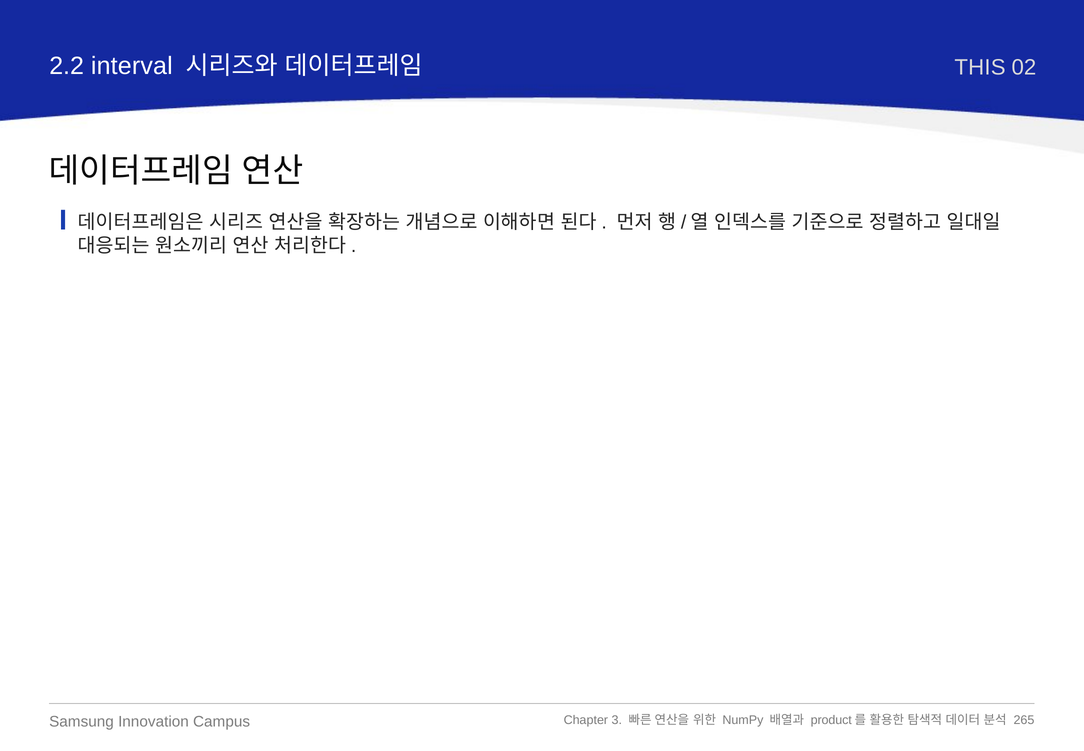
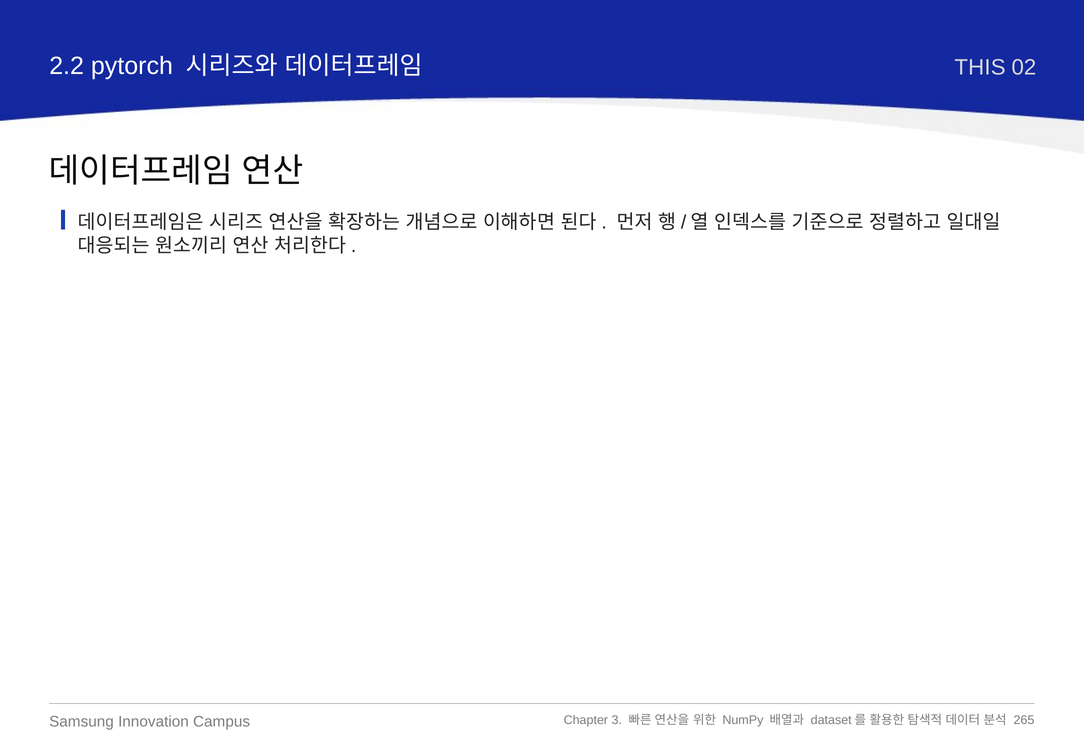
interval: interval -> pytorch (132, 66)
product: product -> dataset (831, 720)
